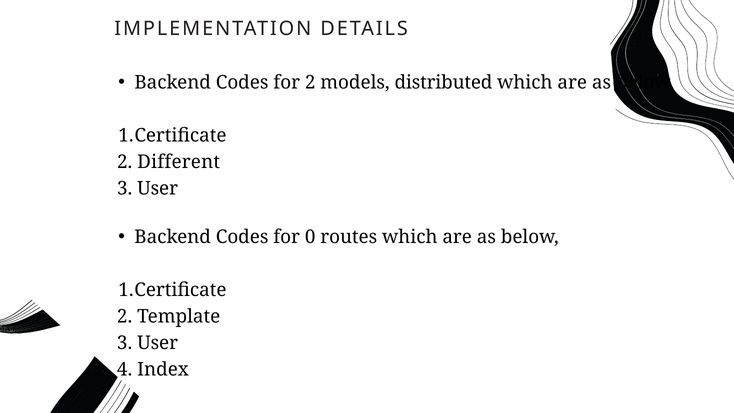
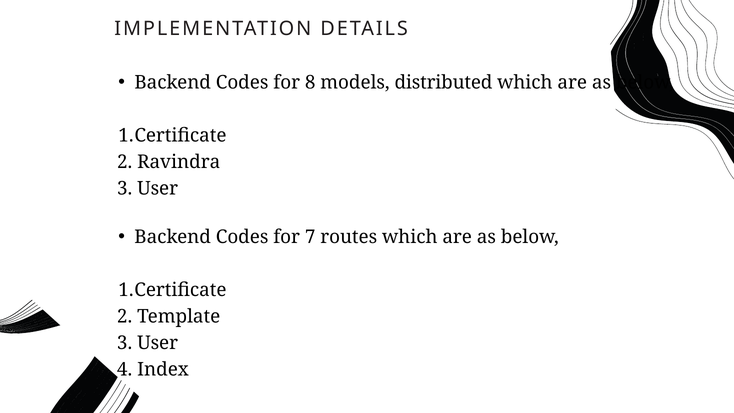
for 2: 2 -> 8 (310, 83)
Different: Different -> Ravindra (179, 162)
0: 0 -> 7 (310, 237)
